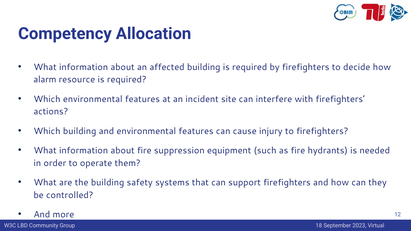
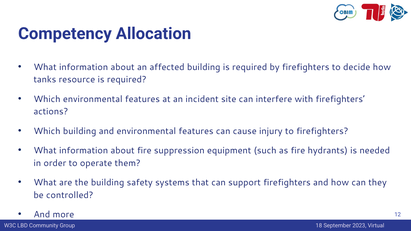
alarm: alarm -> tanks (45, 80)
